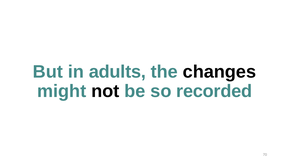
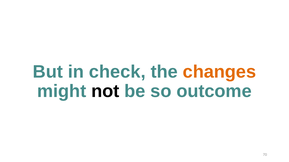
adults: adults -> check (117, 72)
changes colour: black -> orange (219, 72)
recorded: recorded -> outcome (214, 92)
